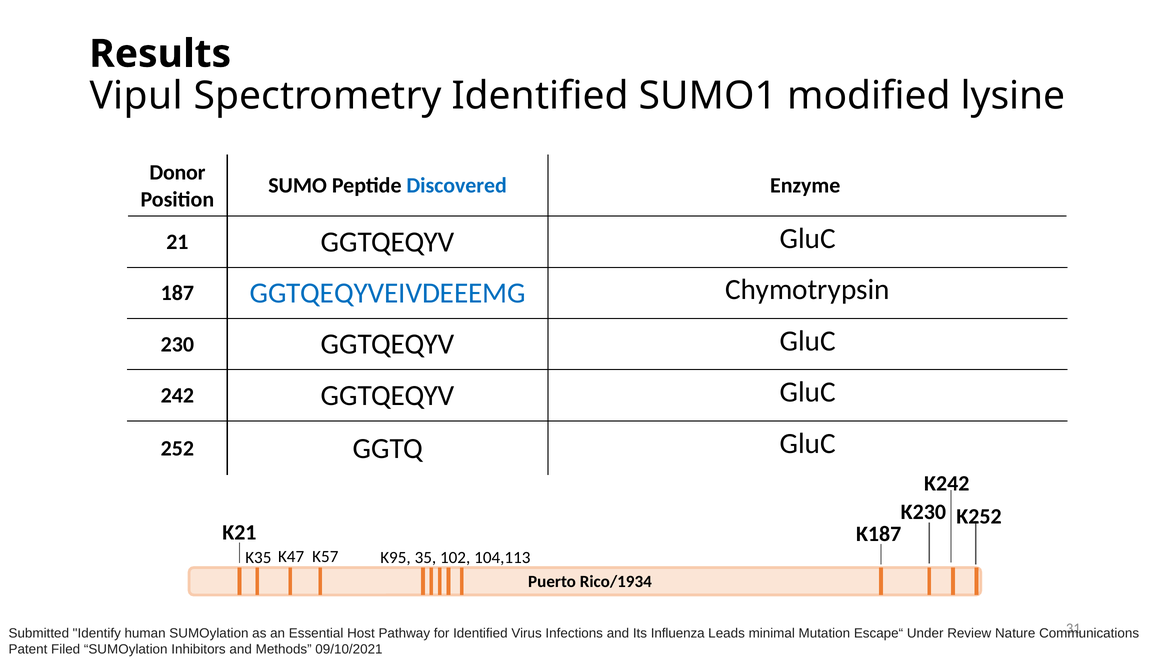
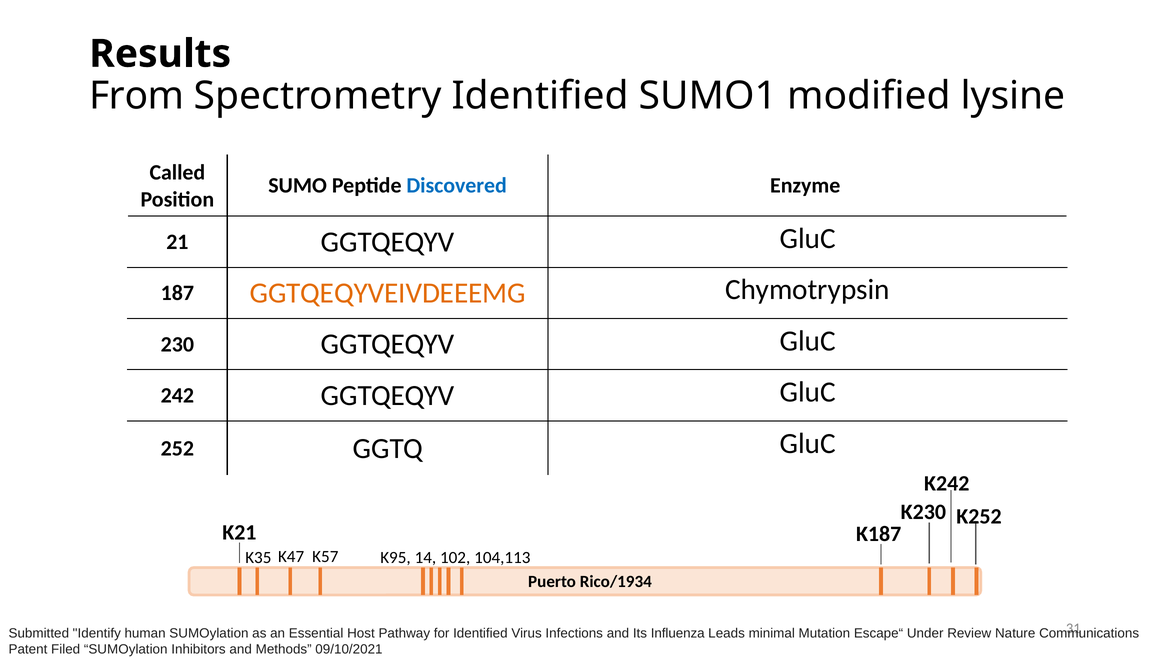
Vipul: Vipul -> From (137, 96)
Donor: Donor -> Called (177, 173)
GGTQEQYVEIVDEEEMG colour: blue -> orange (388, 293)
35: 35 -> 14 (425, 558)
